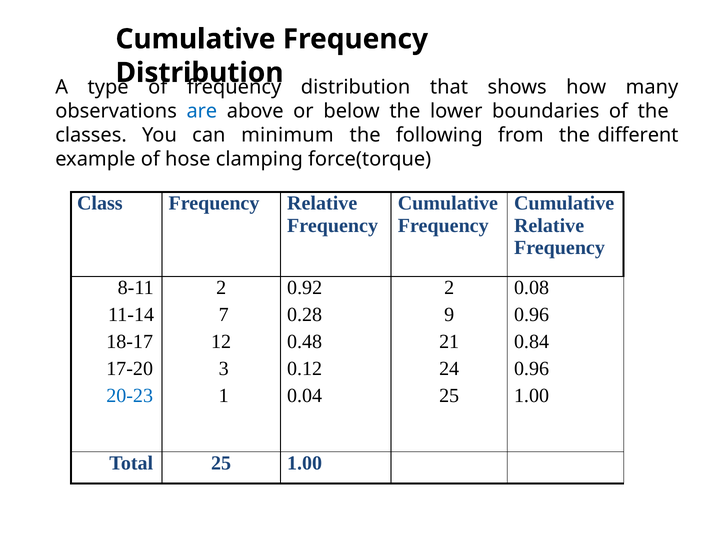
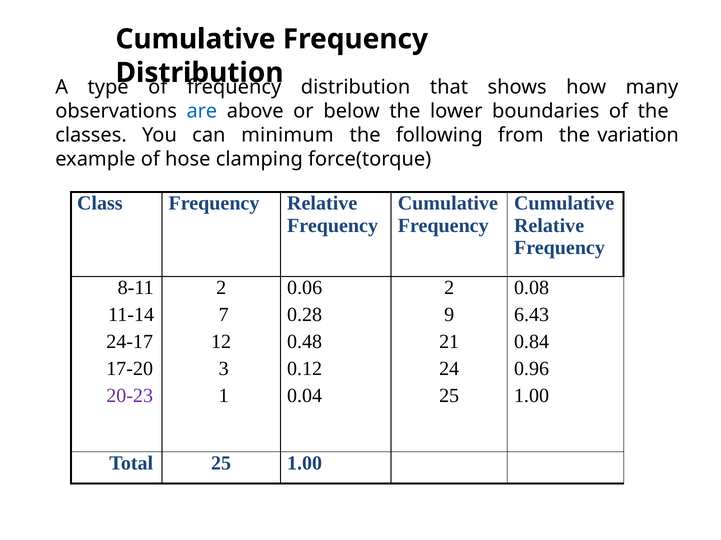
different: different -> variation (638, 135)
0.92: 0.92 -> 0.06 (305, 288)
0.96: 0.96 -> 6.43 (532, 315)
18-17: 18-17 -> 24-17 (130, 342)
20-23 colour: blue -> purple (130, 396)
